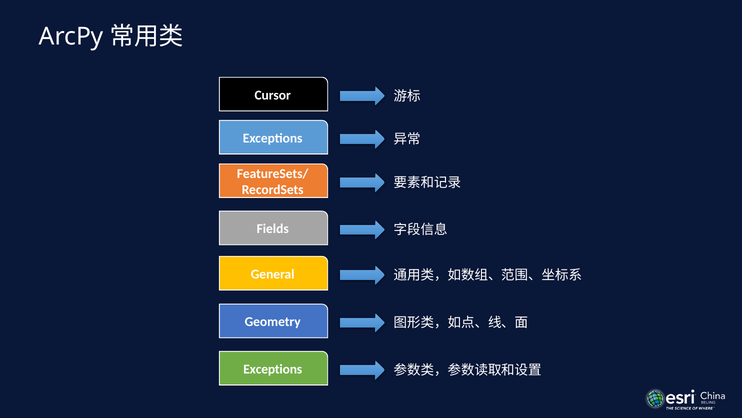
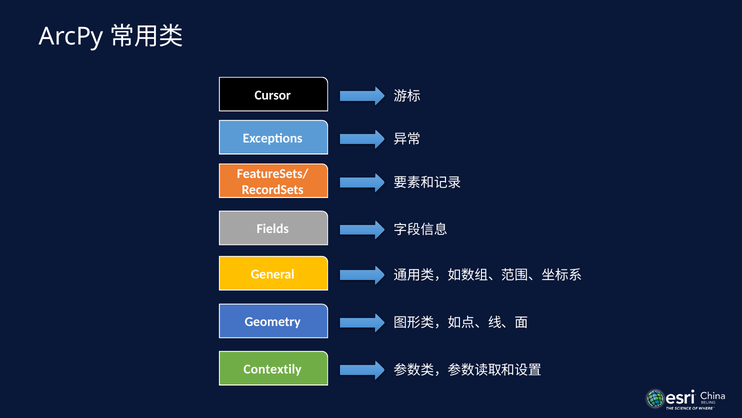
Exceptions: Exceptions -> Contextily (273, 369)
